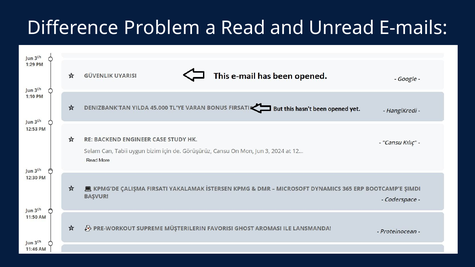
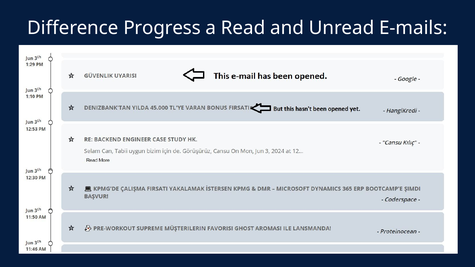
Problem: Problem -> Progress (162, 28)
